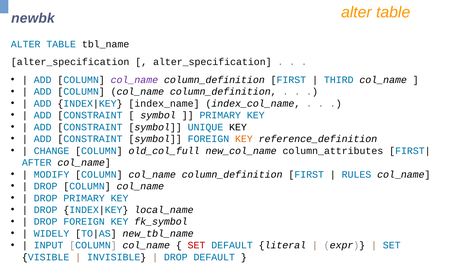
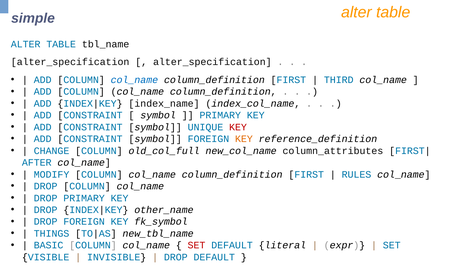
newbk: newbk -> simple (33, 18)
col_name colour: purple -> blue (134, 80)
KEY colour: black -> red (238, 127)
local_name: local_name -> other_name (164, 210)
WIDELY: WIDELY -> THINGS (52, 234)
INPUT: INPUT -> BASIC (49, 245)
